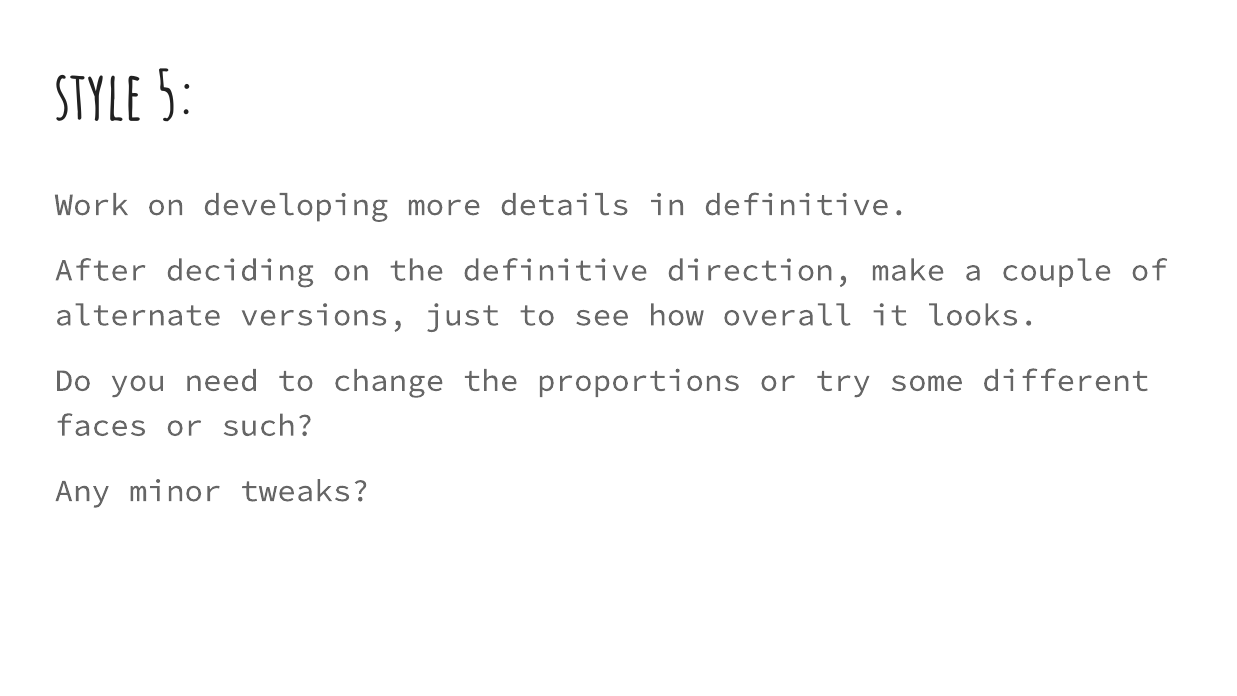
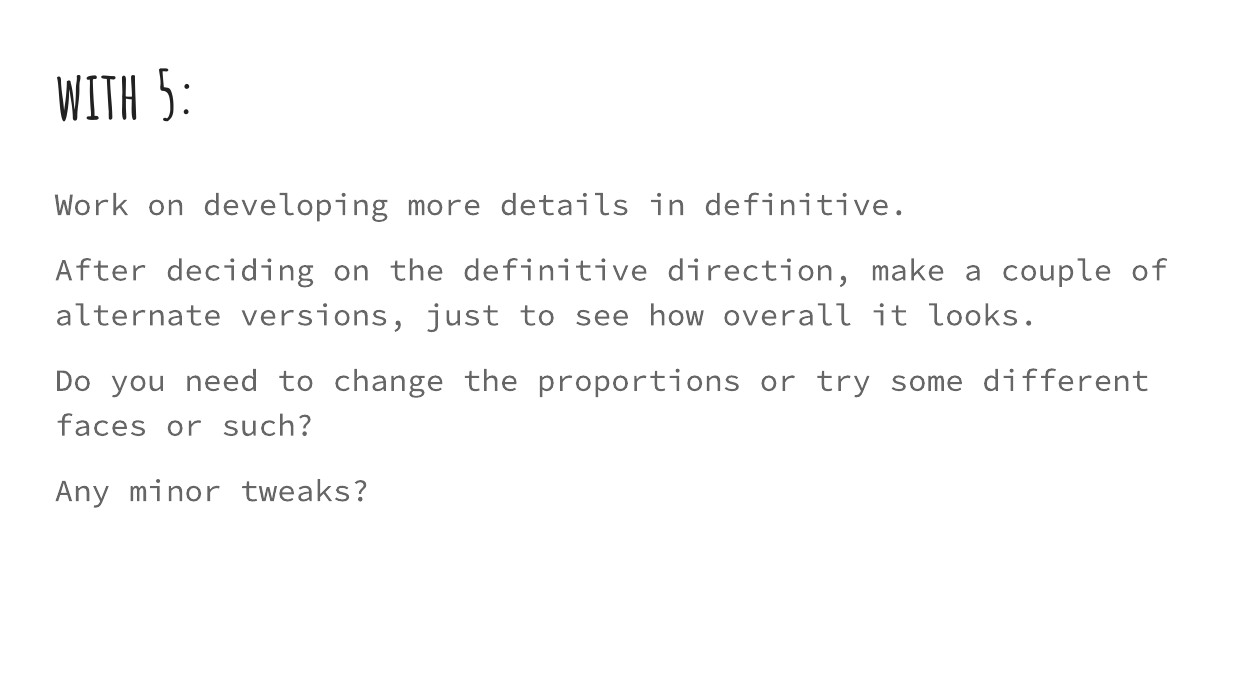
style: style -> with (98, 98)
